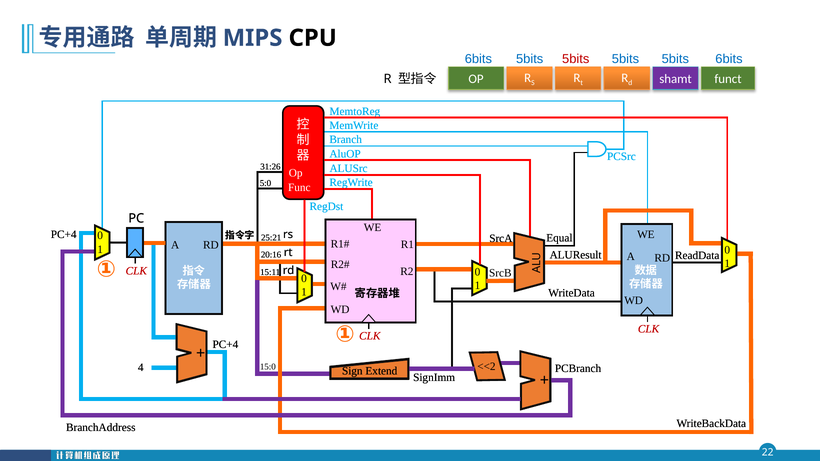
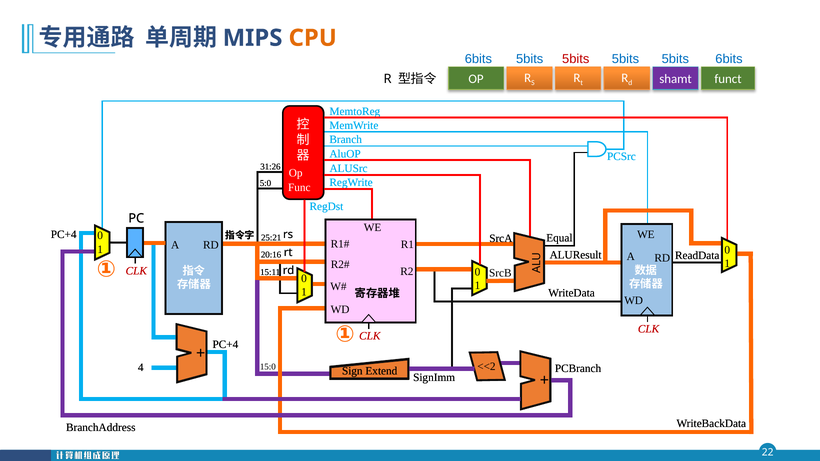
CPU colour: black -> orange (313, 38)
